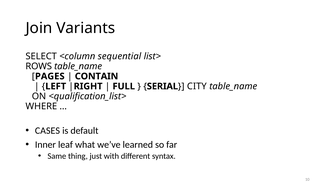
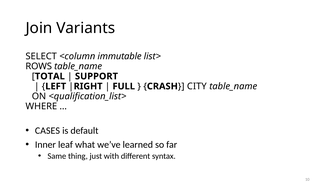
sequential: sequential -> immutable (120, 56)
PAGES: PAGES -> TOTAL (50, 76)
CONTAIN: CONTAIN -> SUPPORT (96, 76)
SERIAL: SERIAL -> CRASH (162, 87)
